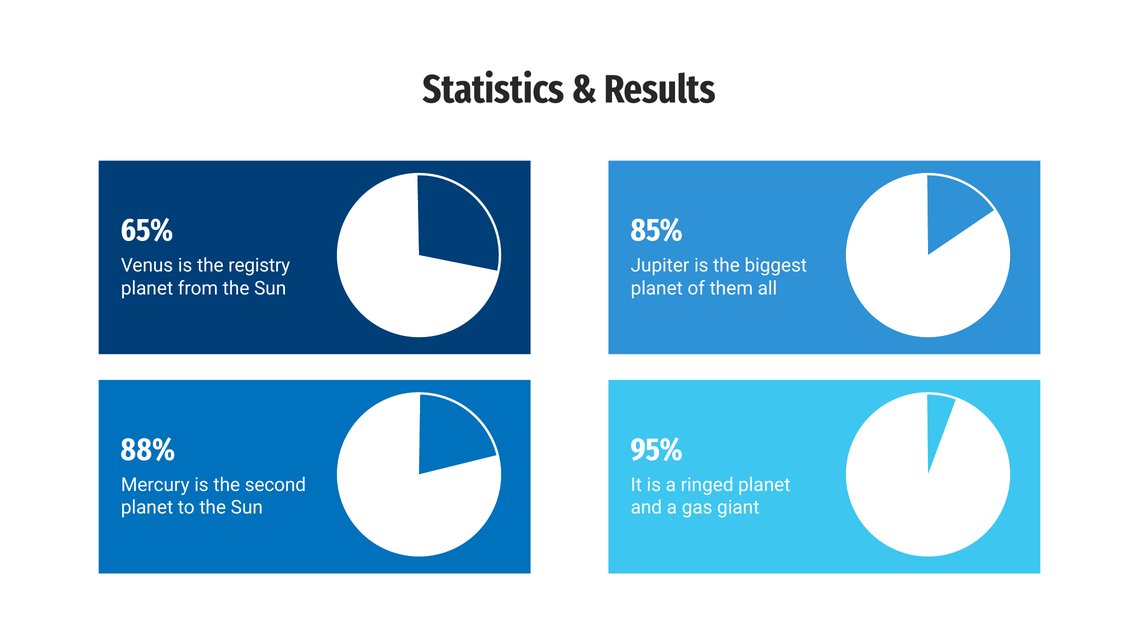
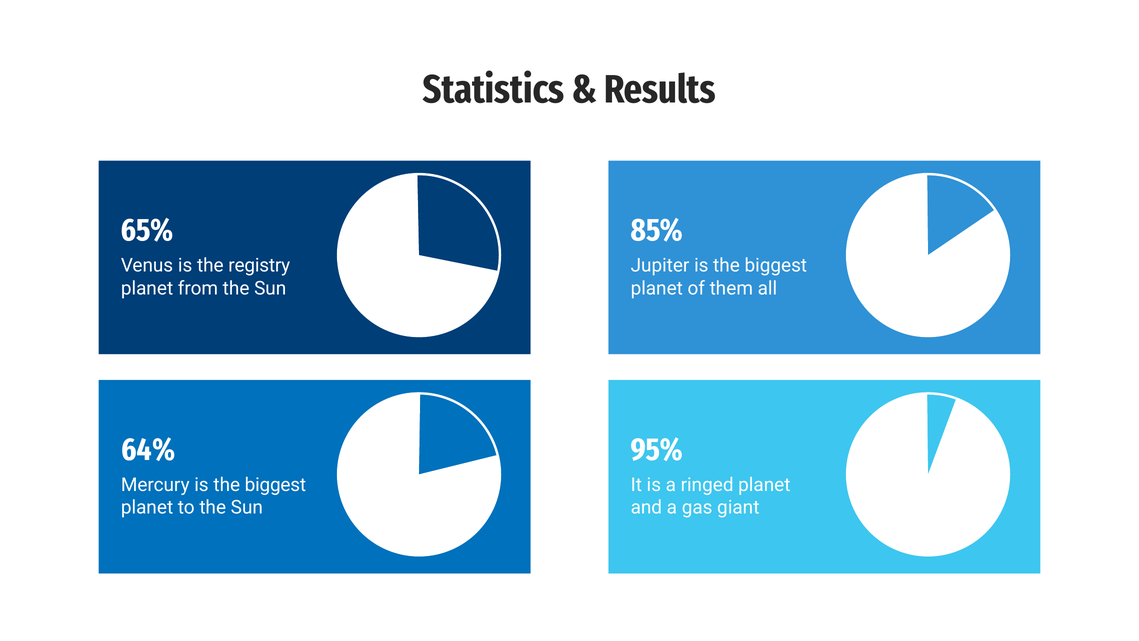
88%: 88% -> 64% (148, 450)
Mercury is the second: second -> biggest (275, 485)
